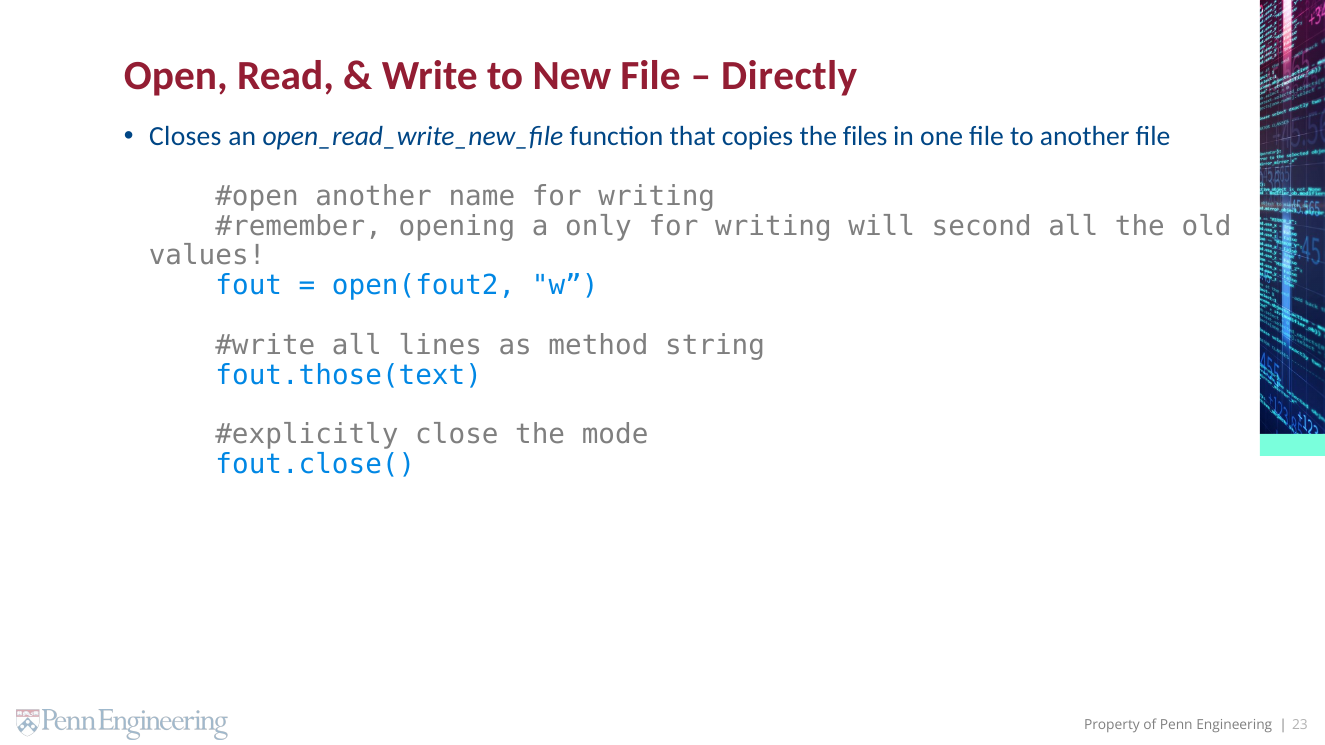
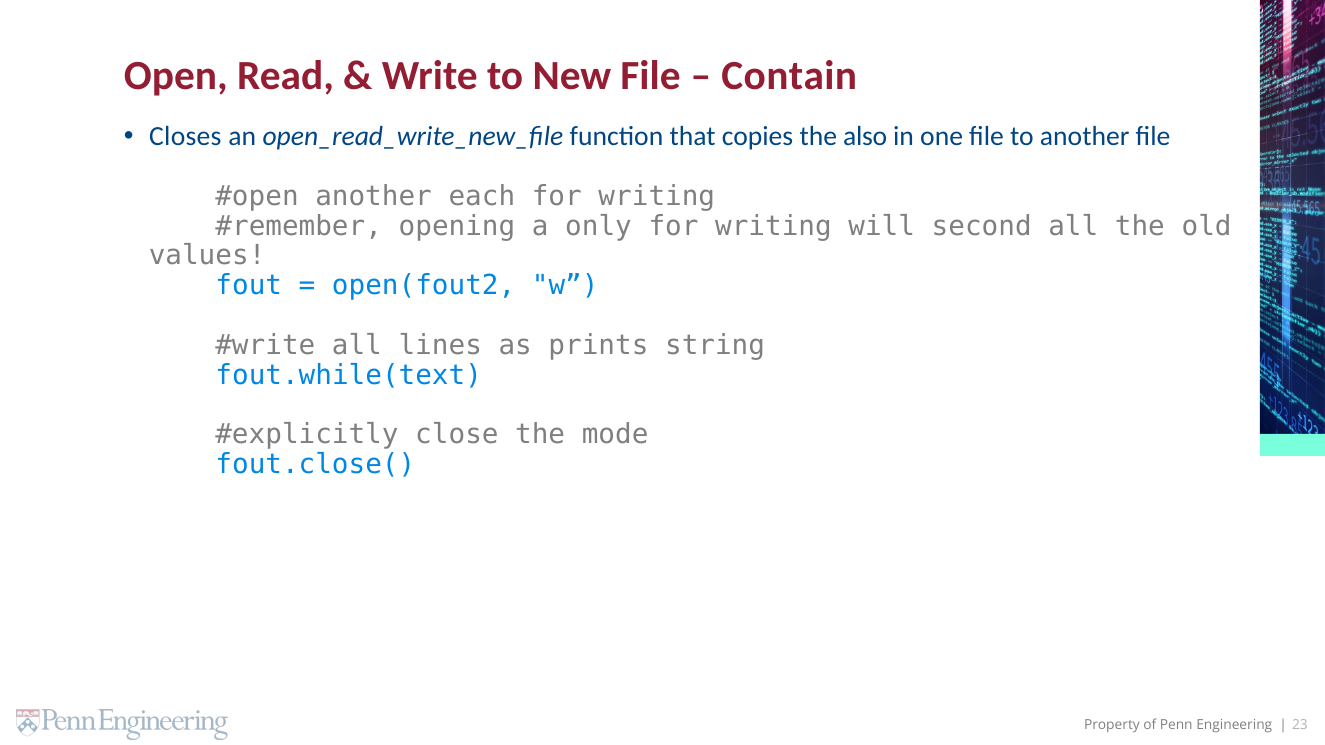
Directly: Directly -> Contain (789, 76)
files: files -> also (865, 137)
name: name -> each (482, 196)
method: method -> prints (598, 345)
fout.those(text: fout.those(text -> fout.while(text (349, 375)
